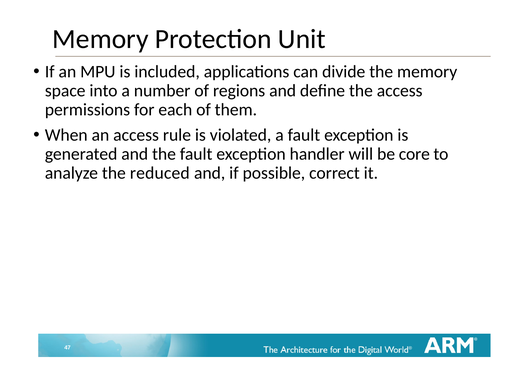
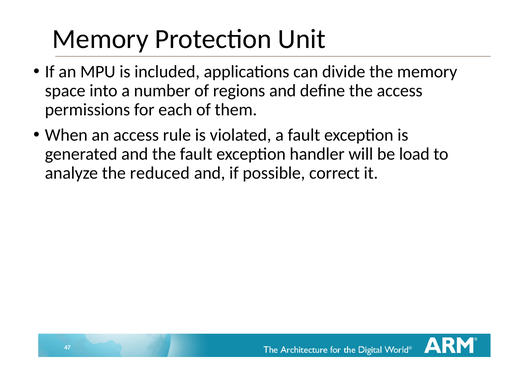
core: core -> load (414, 154)
